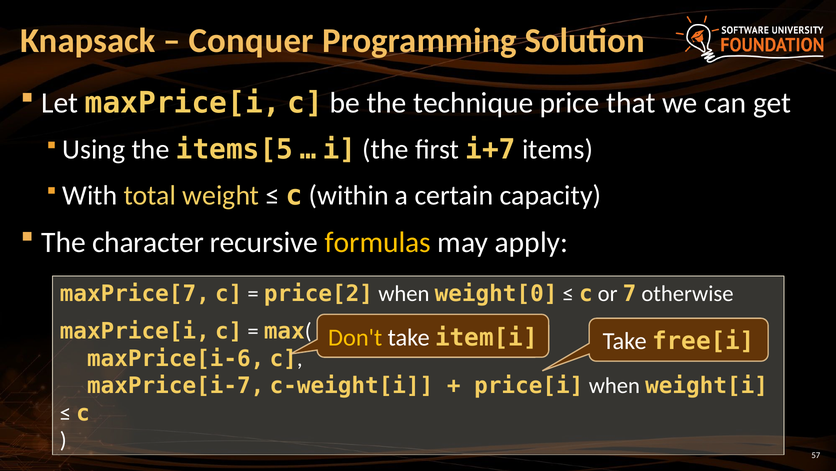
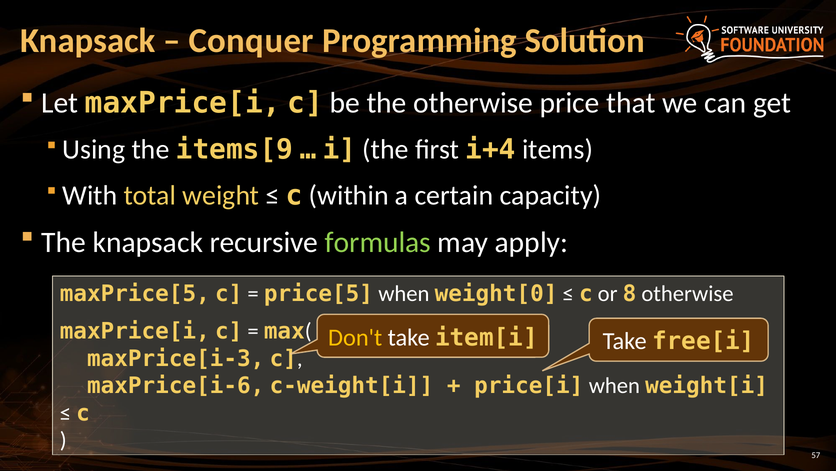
the technique: technique -> otherwise (473, 103)
items[5: items[5 -> items[9 (235, 150)
i+7: i+7 -> i+4 (491, 150)
The character: character -> knapsack (148, 242)
formulas colour: yellow -> light green (378, 242)
maxPrice[7: maxPrice[7 -> maxPrice[5 (135, 293)
price[2: price[2 -> price[5 (318, 293)
7: 7 -> 8 (630, 293)
maxPrice[i-6: maxPrice[i-6 -> maxPrice[i-3 (176, 358)
maxPrice[i-7: maxPrice[i-7 -> maxPrice[i-6 (176, 385)
